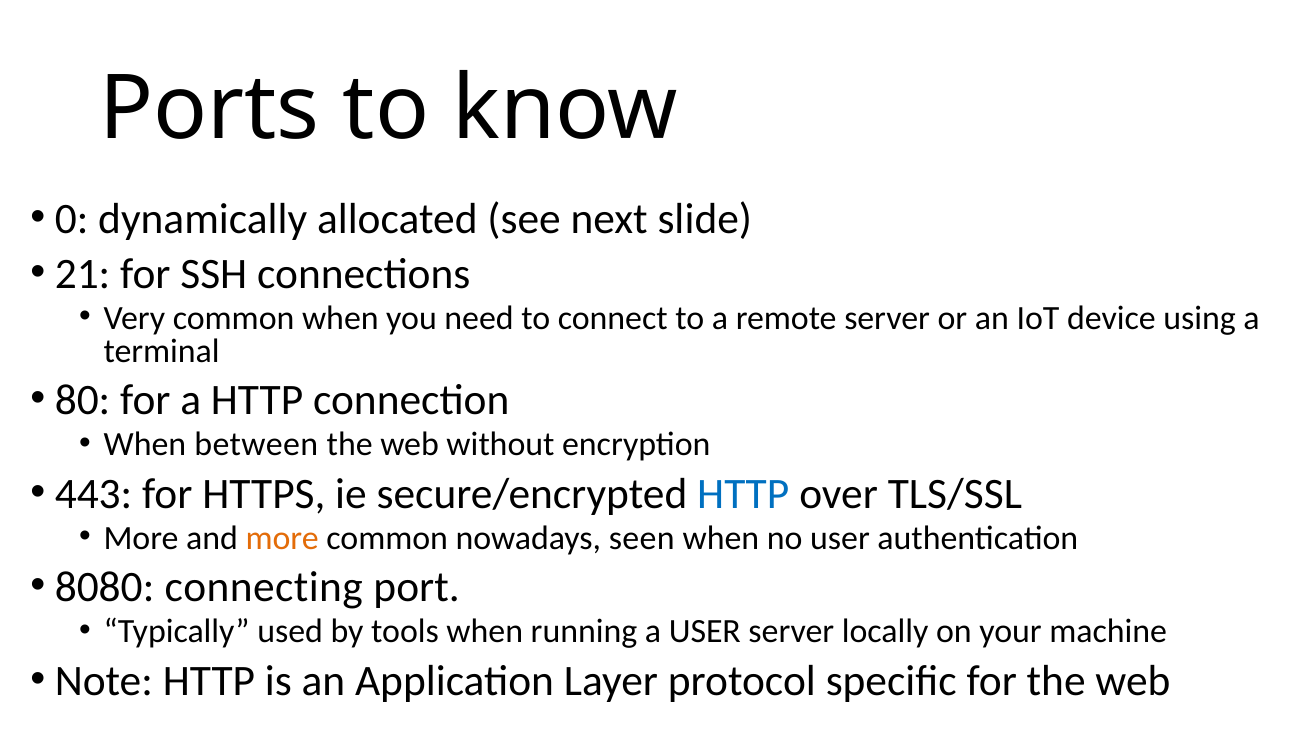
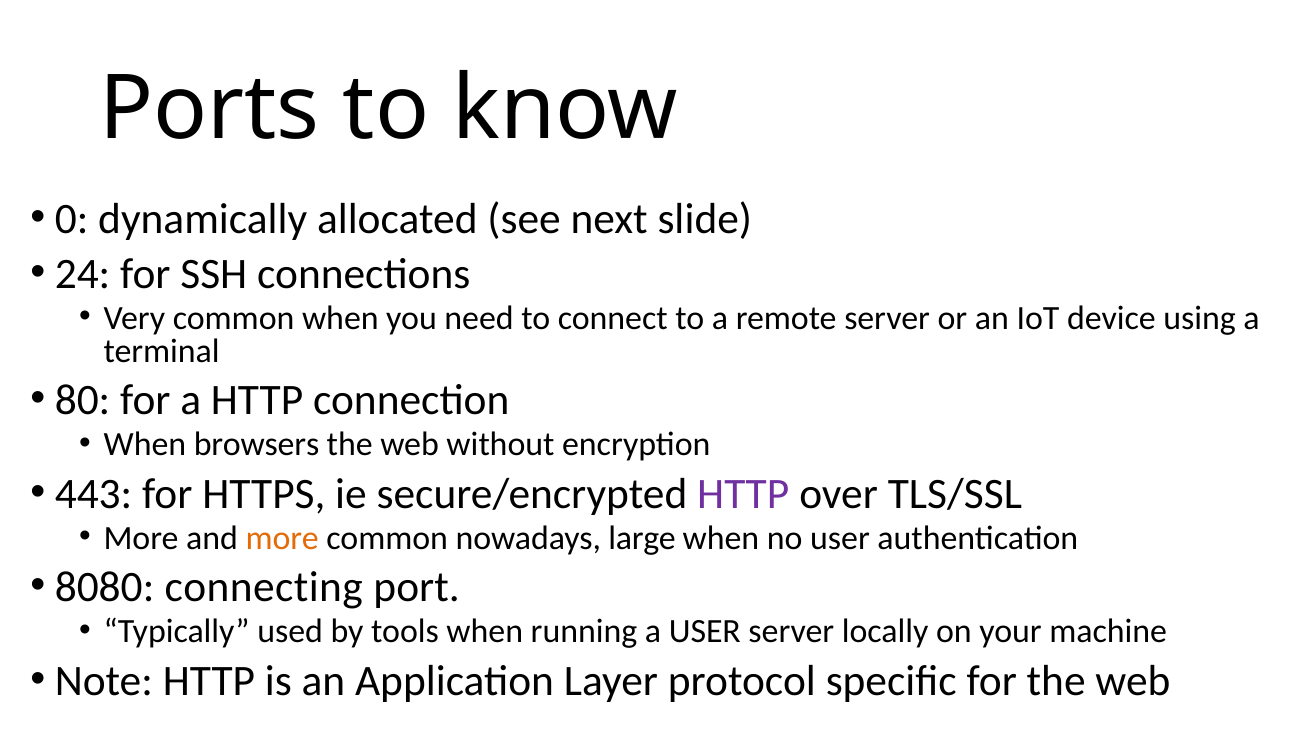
21: 21 -> 24 (83, 274)
between: between -> browsers (257, 444)
HTTP colour: blue -> purple (743, 493)
seen: seen -> large (642, 537)
